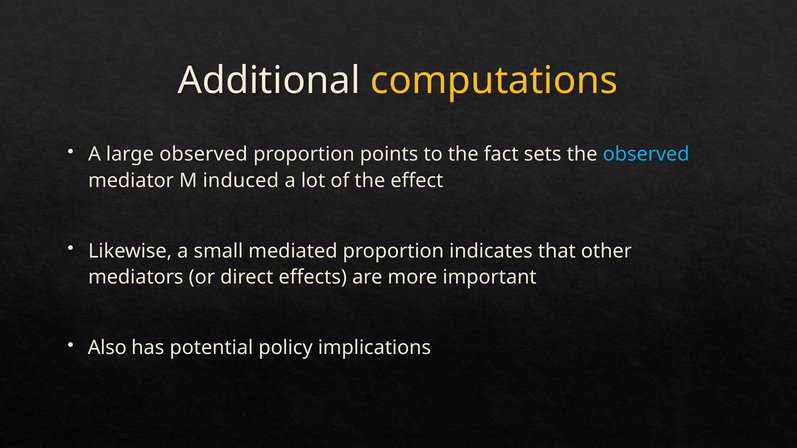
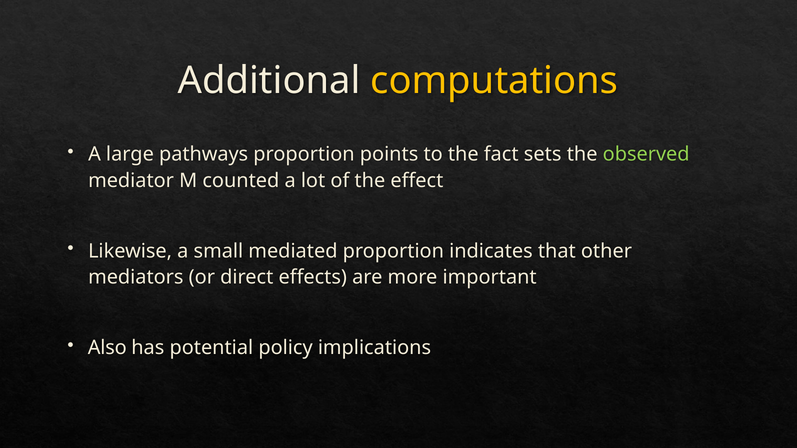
large observed: observed -> pathways (204, 154)
observed colour: light blue -> light green (646, 154)
induced: induced -> counted (241, 181)
